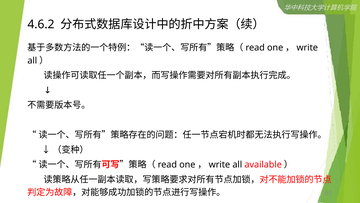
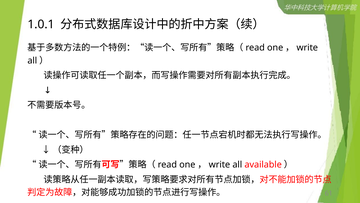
4.6.2: 4.6.2 -> 1.0.1 (41, 24)
